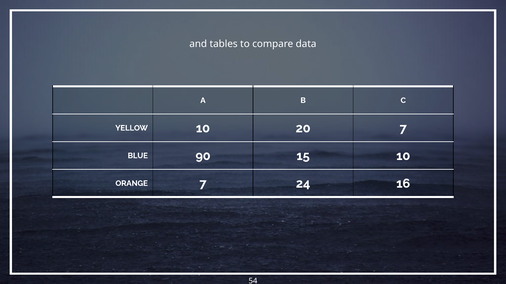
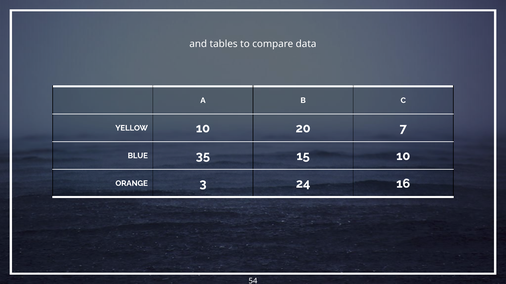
90: 90 -> 35 (203, 156)
ORANGE 7: 7 -> 3 (203, 184)
